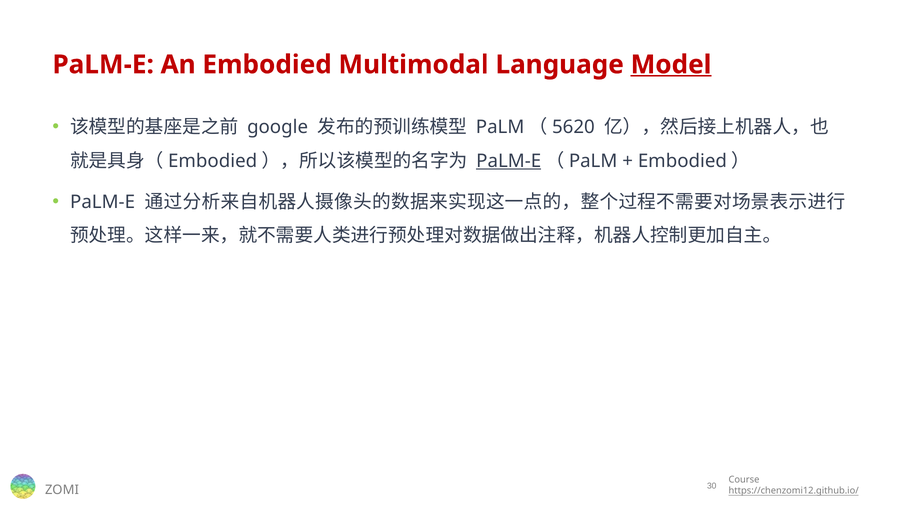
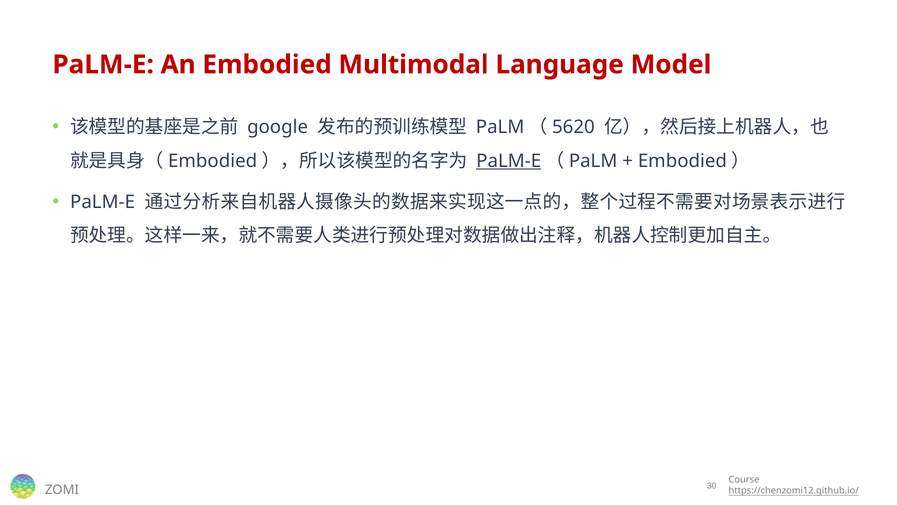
Model underline: present -> none (671, 65)
